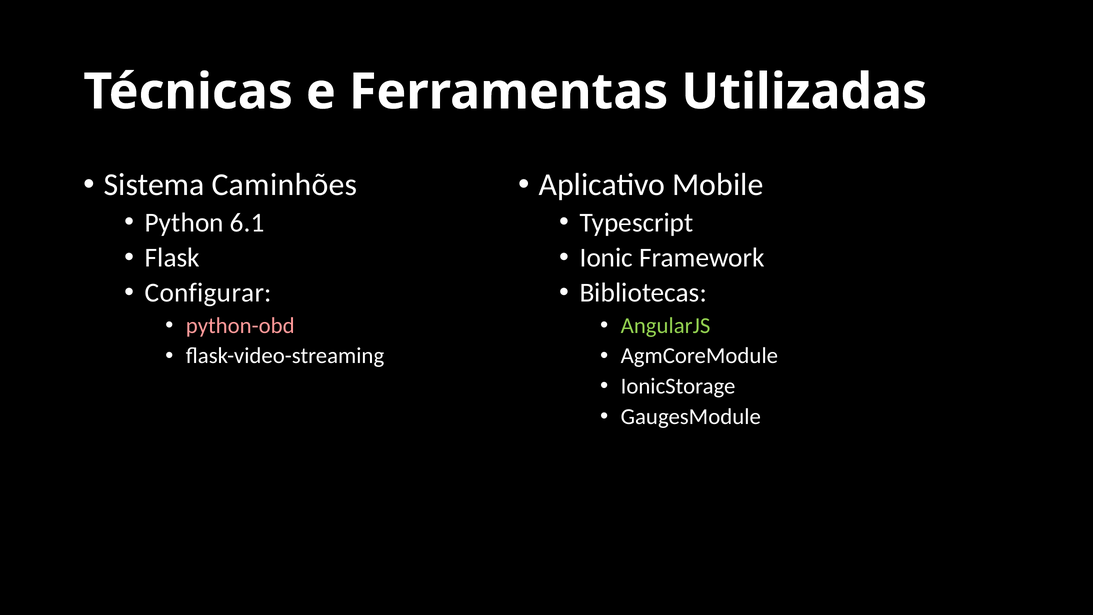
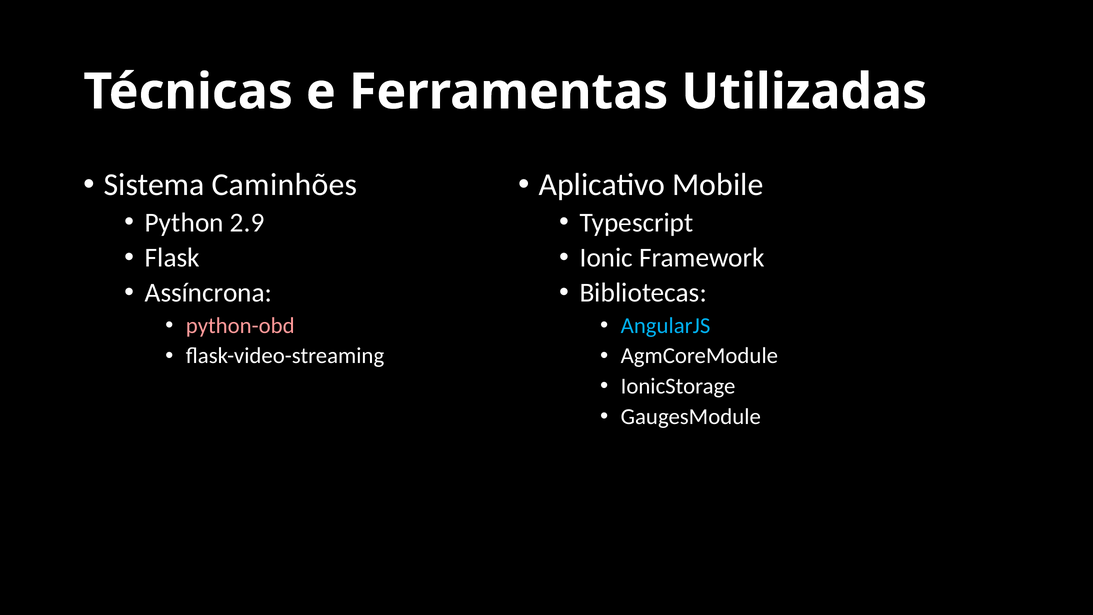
6.1: 6.1 -> 2.9 (247, 222)
Configurar: Configurar -> Assíncrona (208, 293)
AngularJS colour: light green -> light blue (666, 326)
